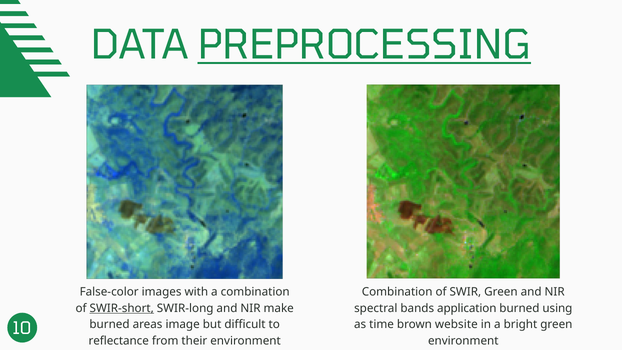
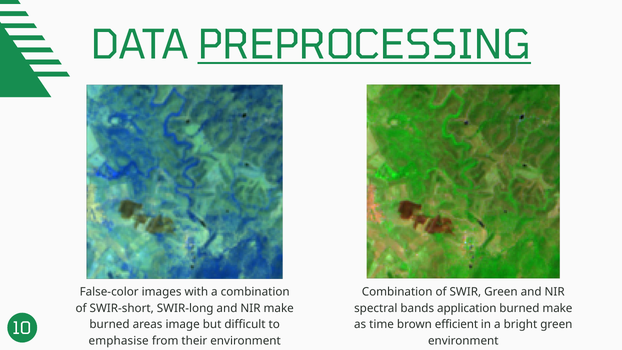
SWIR-short underline: present -> none (122, 308)
burned using: using -> make (557, 308)
website: website -> efficient (456, 325)
reflectance: reflectance -> emphasise (119, 341)
